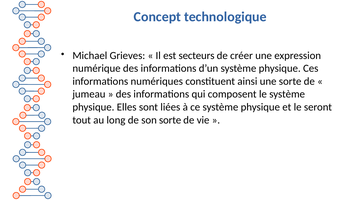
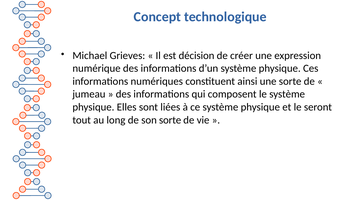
secteurs: secteurs -> décision (197, 56)
